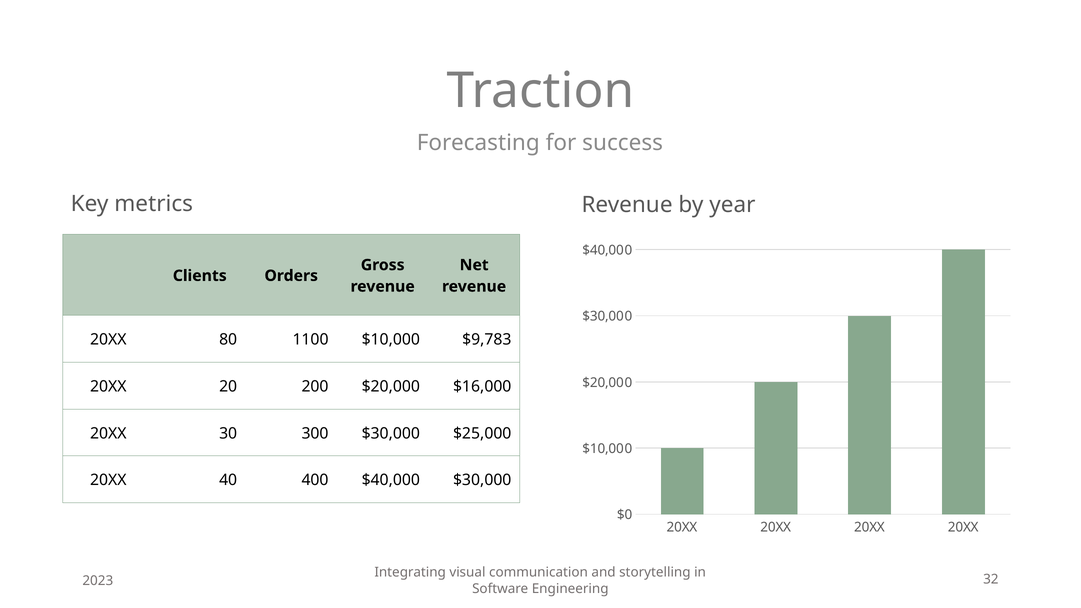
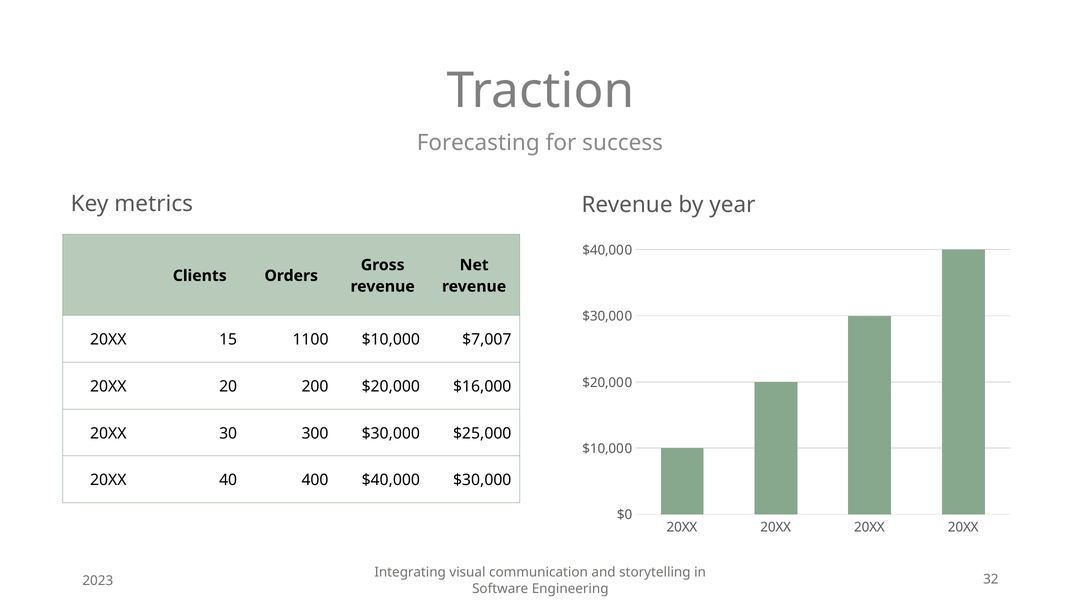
80: 80 -> 15 (228, 340)
$9,783: $9,783 -> $7,007 (487, 340)
